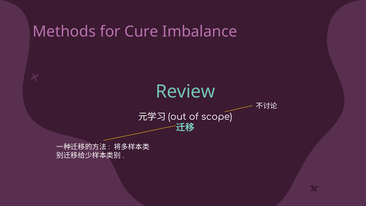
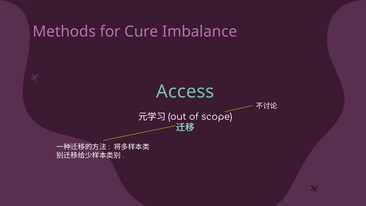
Review: Review -> Access (185, 92)
